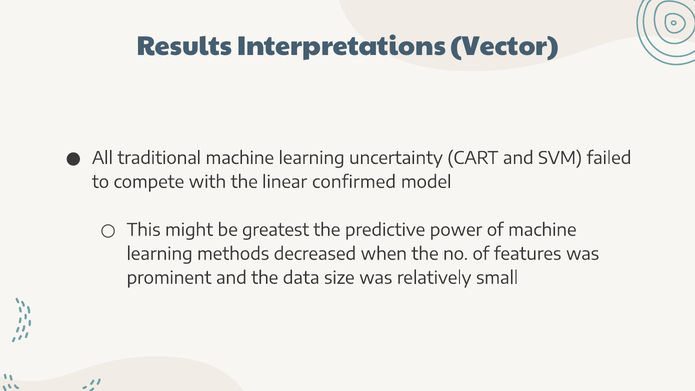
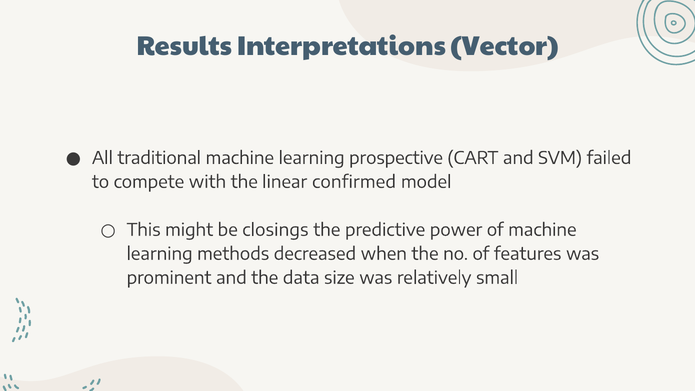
uncertainty: uncertainty -> prospective (396, 158)
greatest: greatest -> closings (275, 230)
